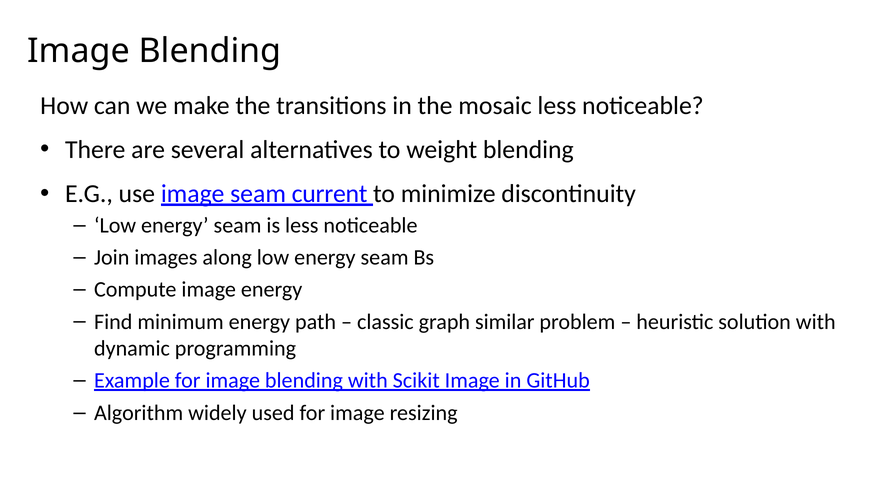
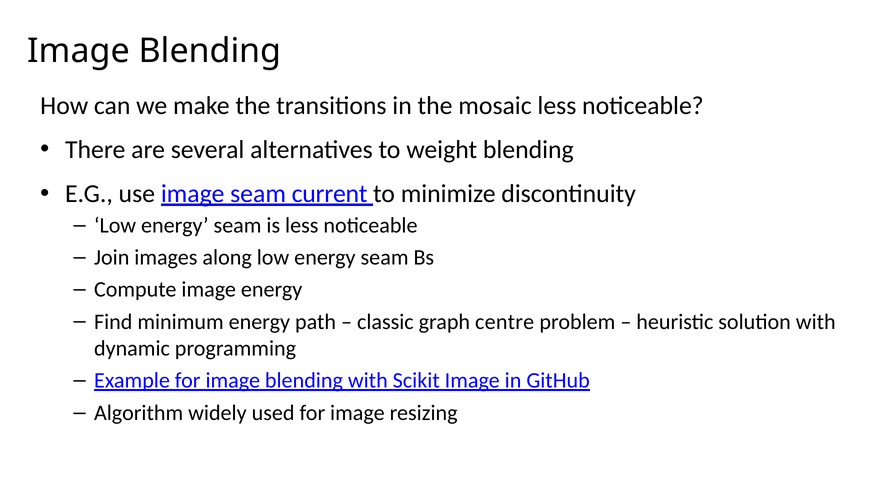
similar: similar -> centre (505, 321)
